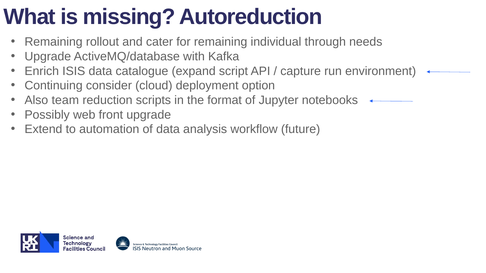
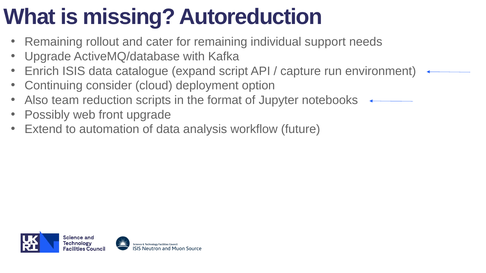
through: through -> support (325, 42)
